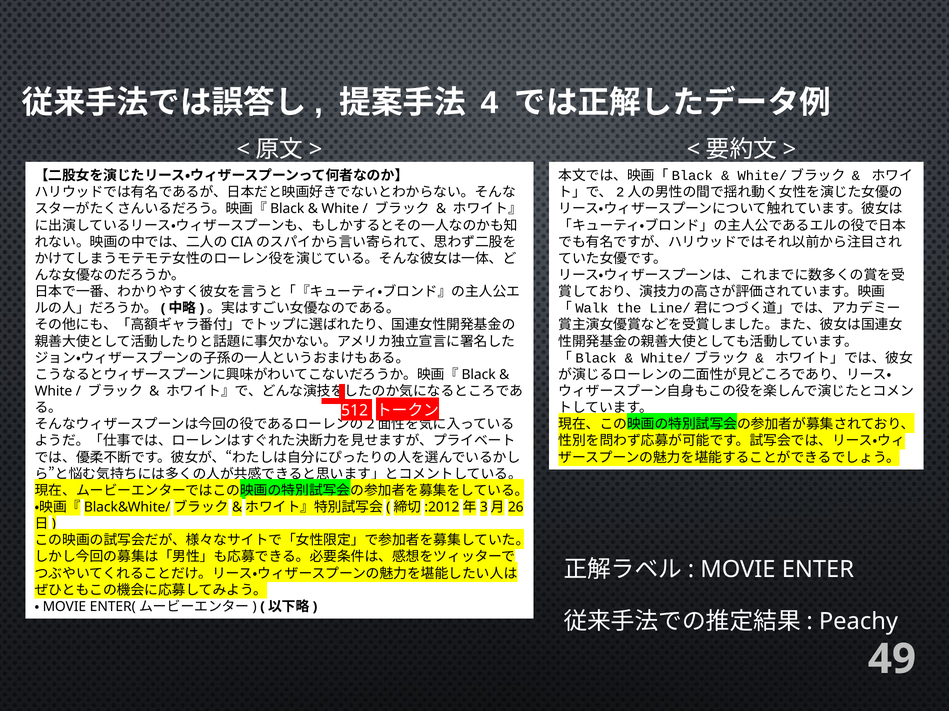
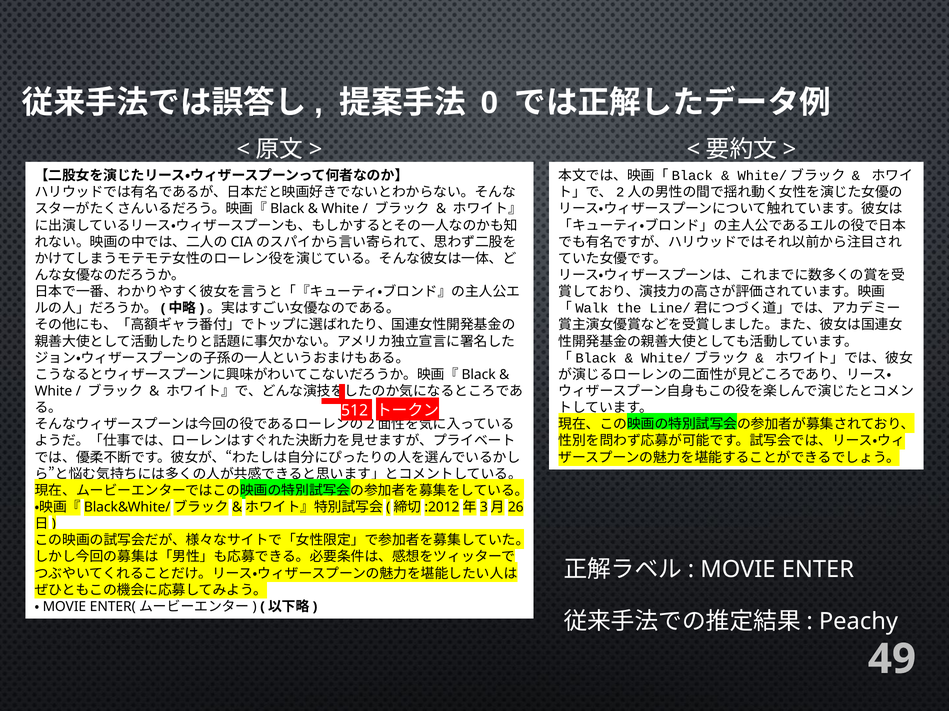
4: 4 -> 0 (489, 103)
